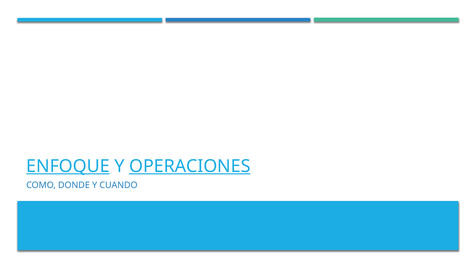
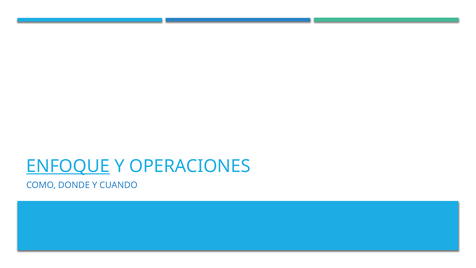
OPERACIONES underline: present -> none (190, 166)
